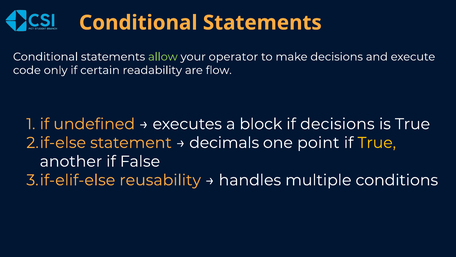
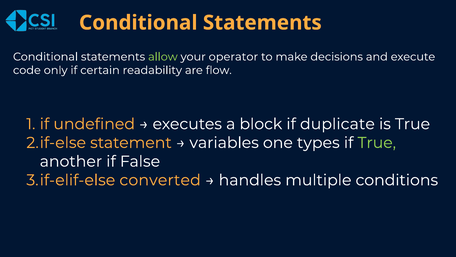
if decisions: decisions -> duplicate (337, 124)
decimals: decimals -> variables (224, 142)
point: point -> types (318, 142)
True colour: yellow -> light green (377, 142)
reusability: reusability -> converted (160, 180)
